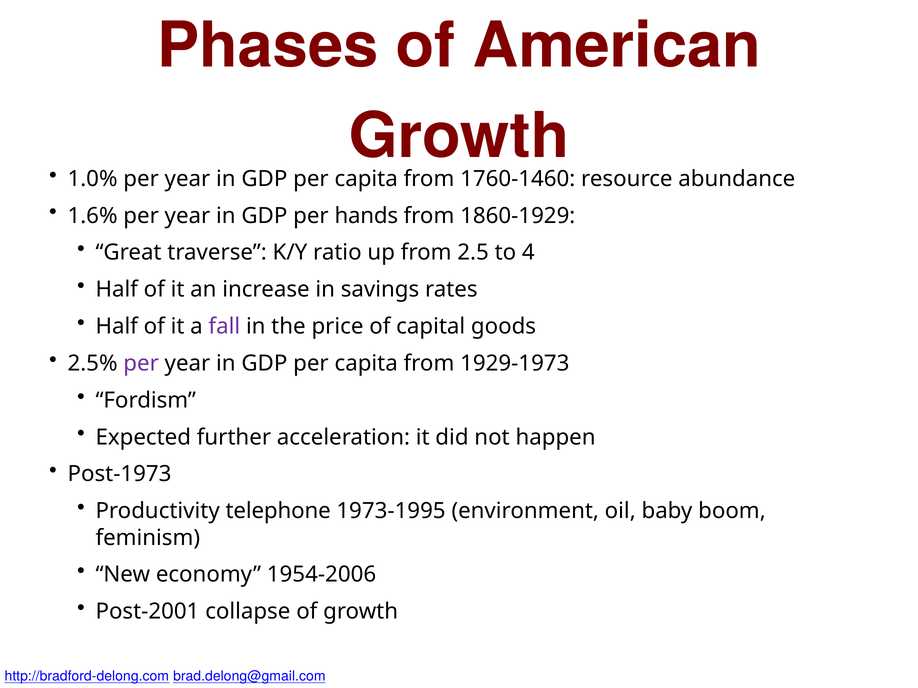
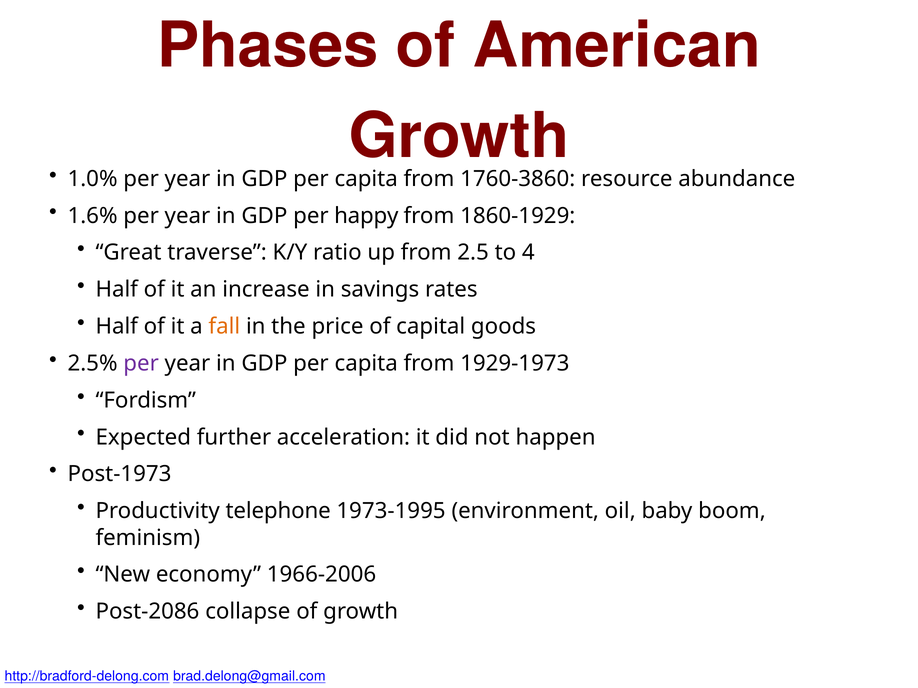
1760-1460: 1760-1460 -> 1760-3860 (518, 179)
hands: hands -> happy (366, 216)
fall colour: purple -> orange (224, 327)
1954-2006: 1954-2006 -> 1966-2006 (322, 575)
Post-2001: Post-2001 -> Post-2086 (147, 612)
